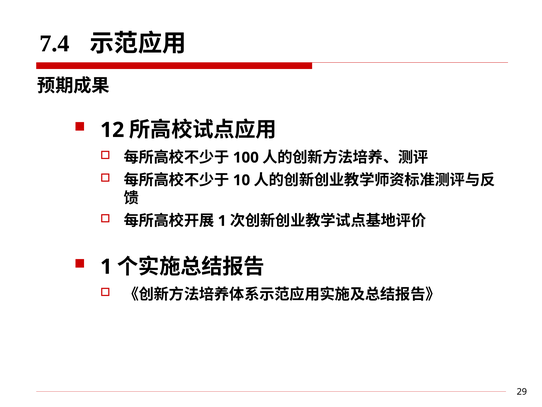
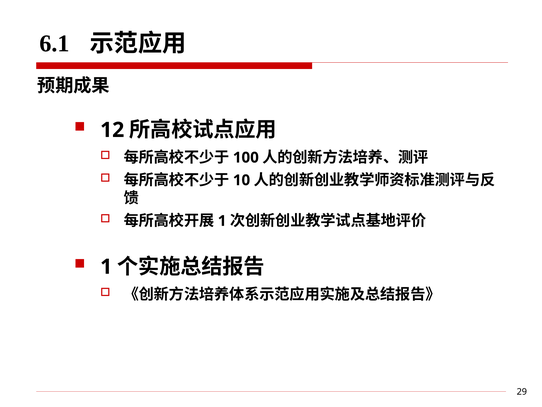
7.4: 7.4 -> 6.1 (55, 44)
